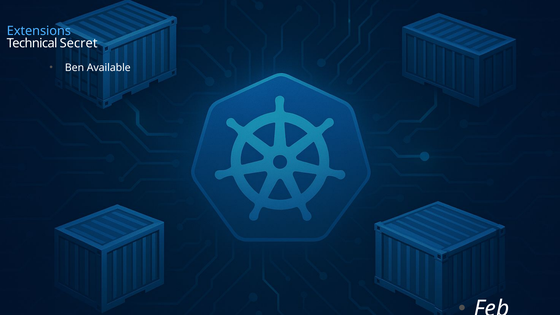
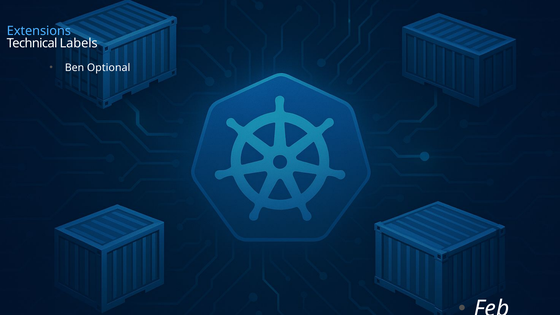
Secret: Secret -> Labels (79, 43)
Available: Available -> Optional (109, 68)
